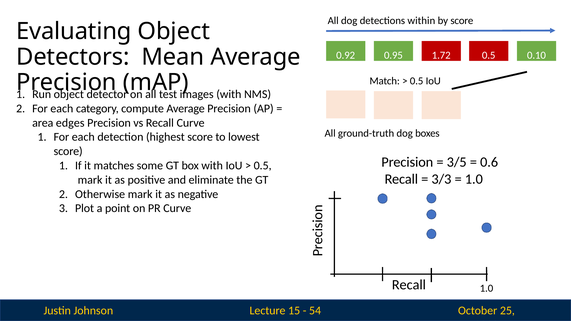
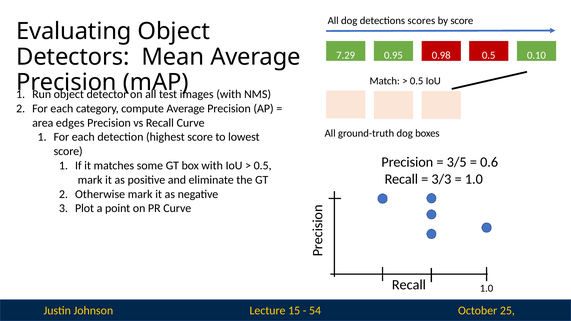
within: within -> scores (421, 21)
0.92: 0.92 -> 7.29 (346, 55)
1.72: 1.72 -> 0.98 (441, 55)
